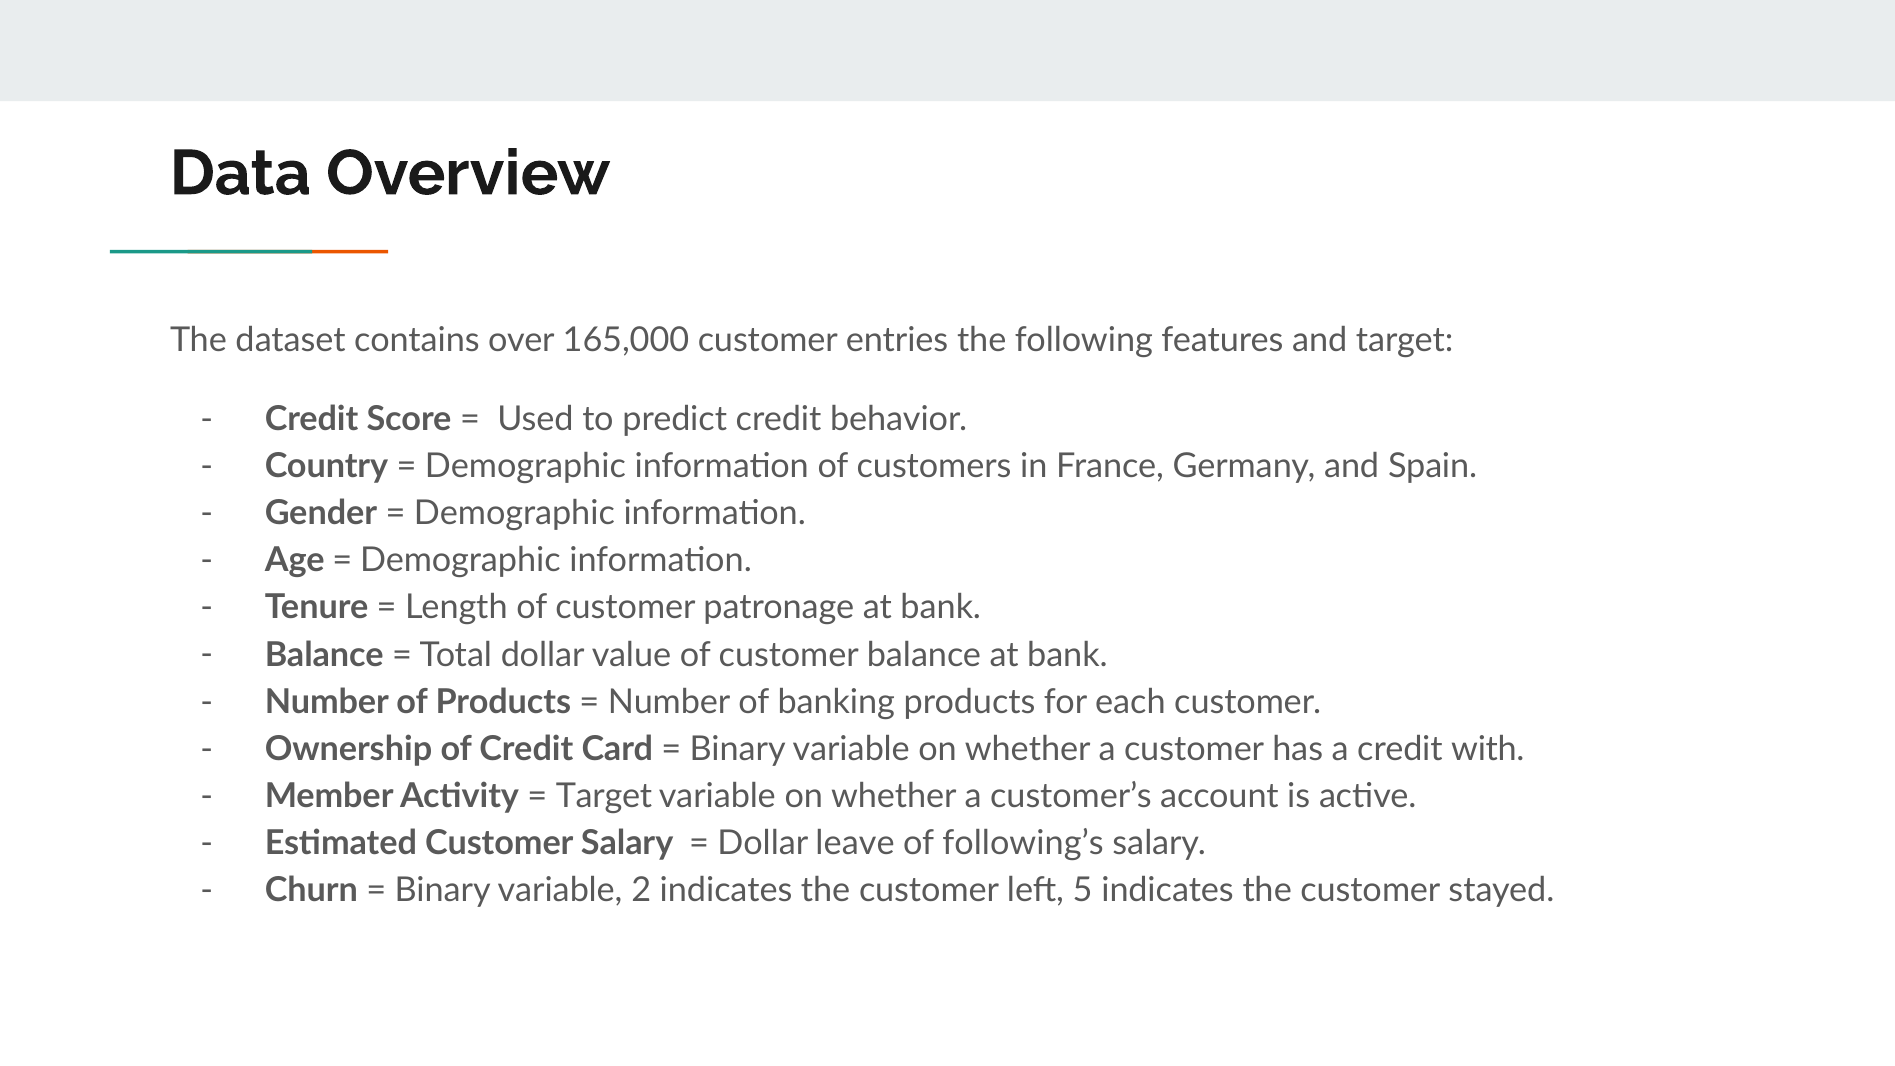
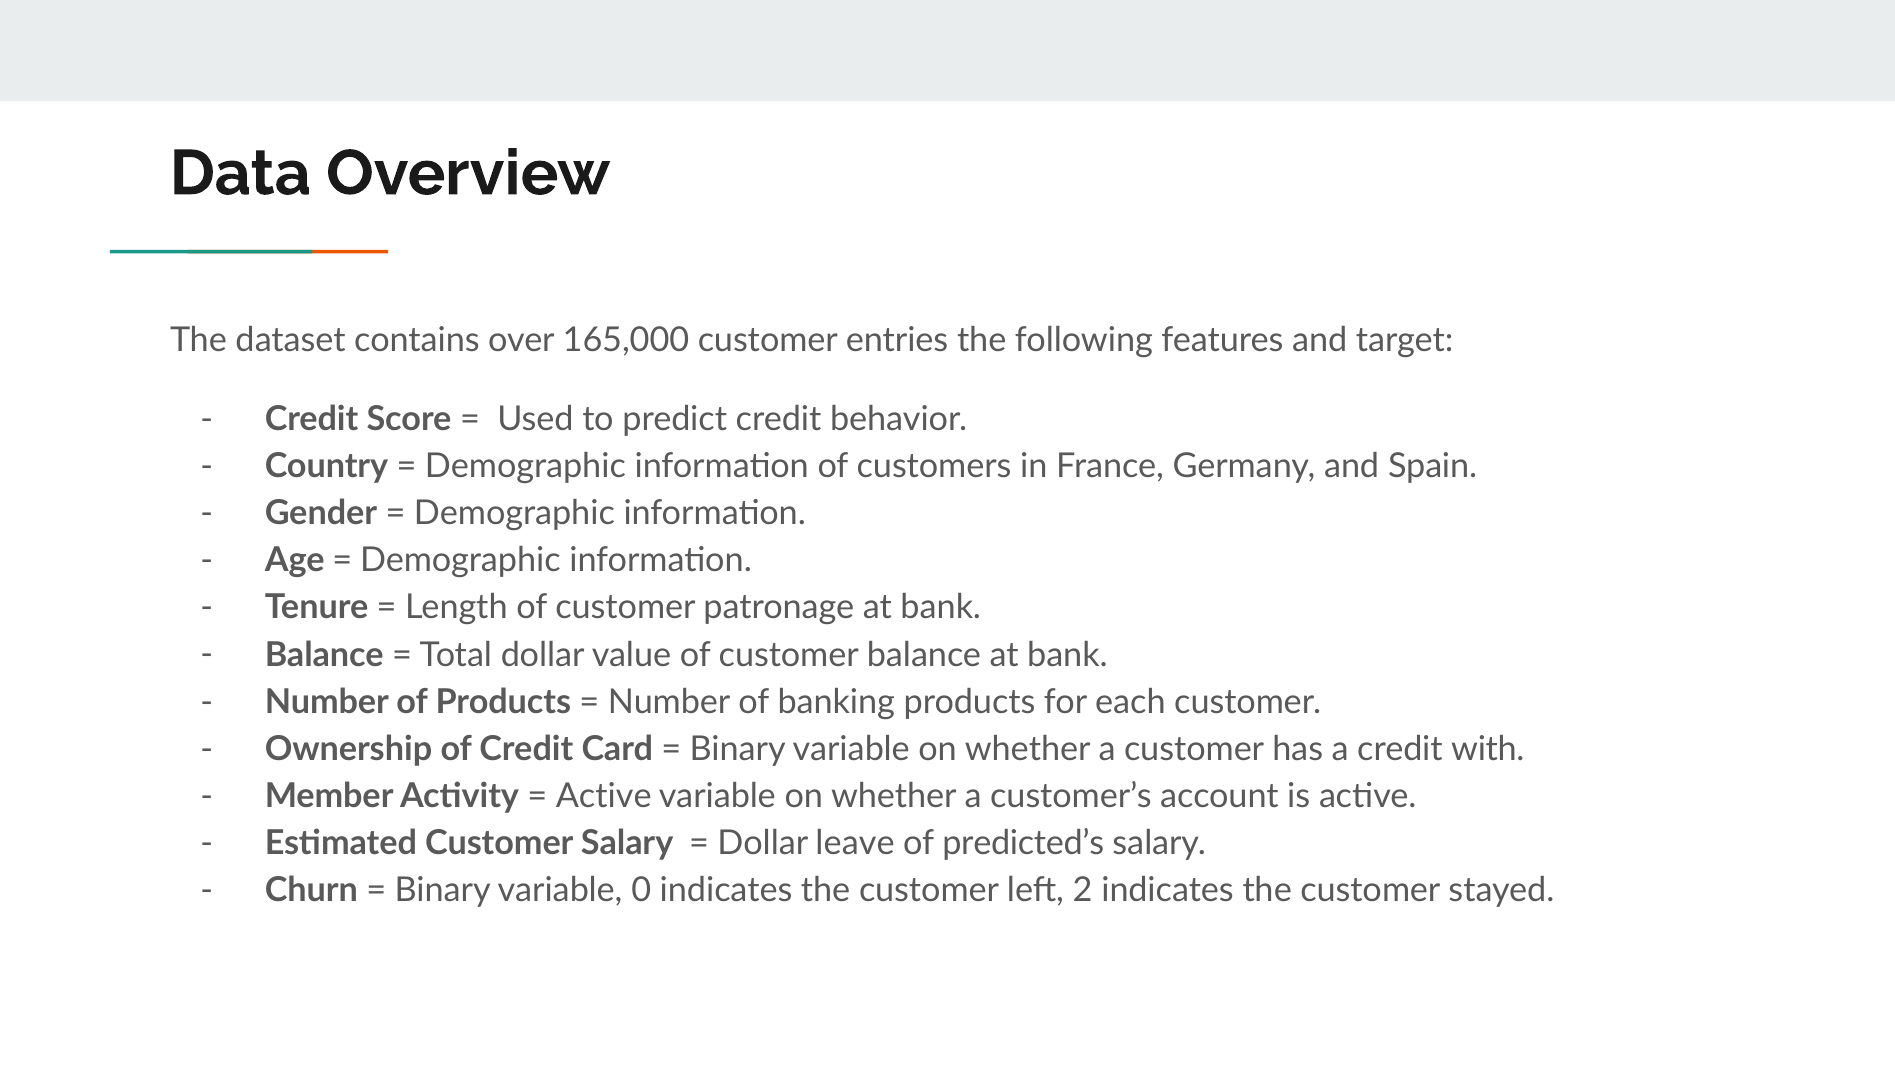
Target: Target -> Active (604, 796)
following’s: following’s -> predicted’s (1023, 843)
2: 2 -> 0 (641, 890)
5: 5 -> 2 (1083, 890)
